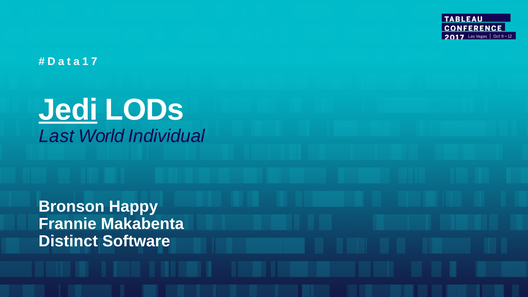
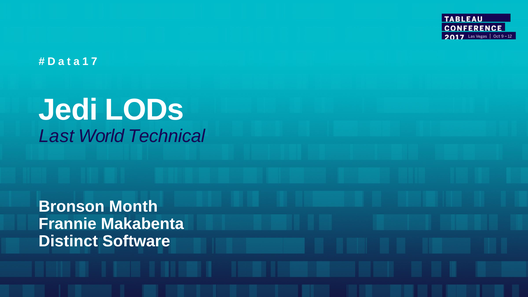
Jedi underline: present -> none (68, 110)
Individual: Individual -> Technical (167, 136)
Happy: Happy -> Month (133, 207)
